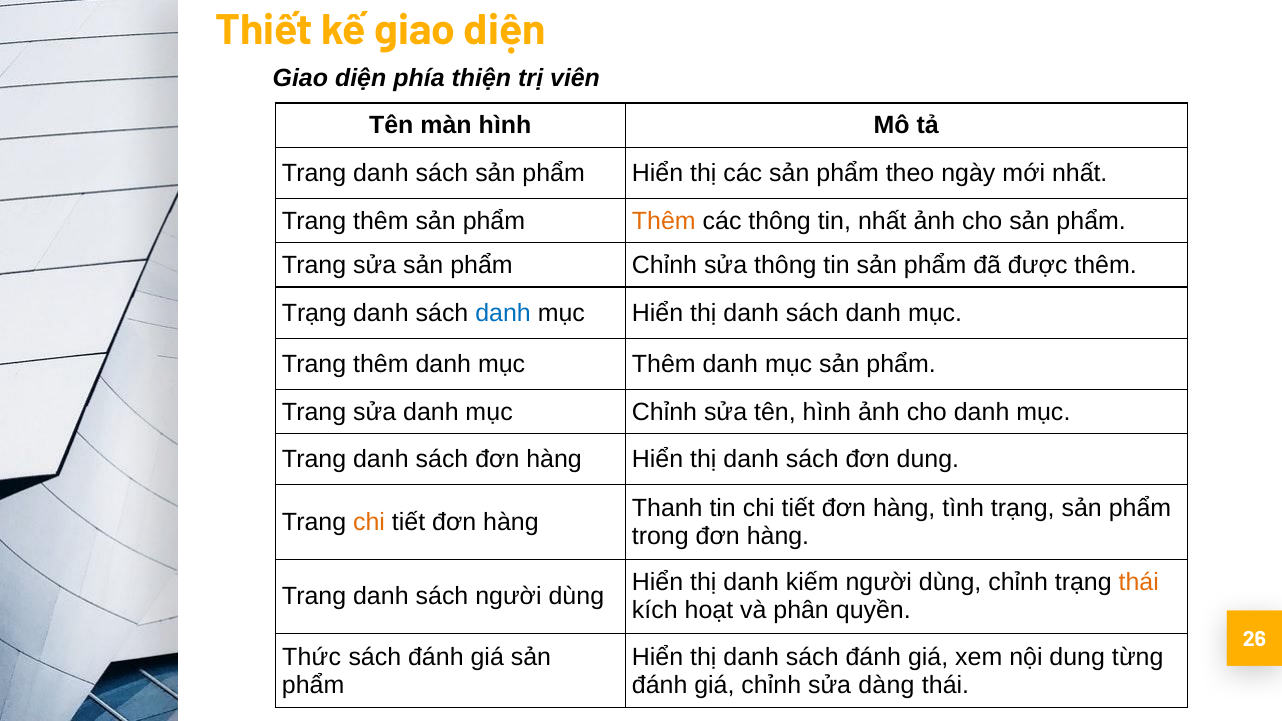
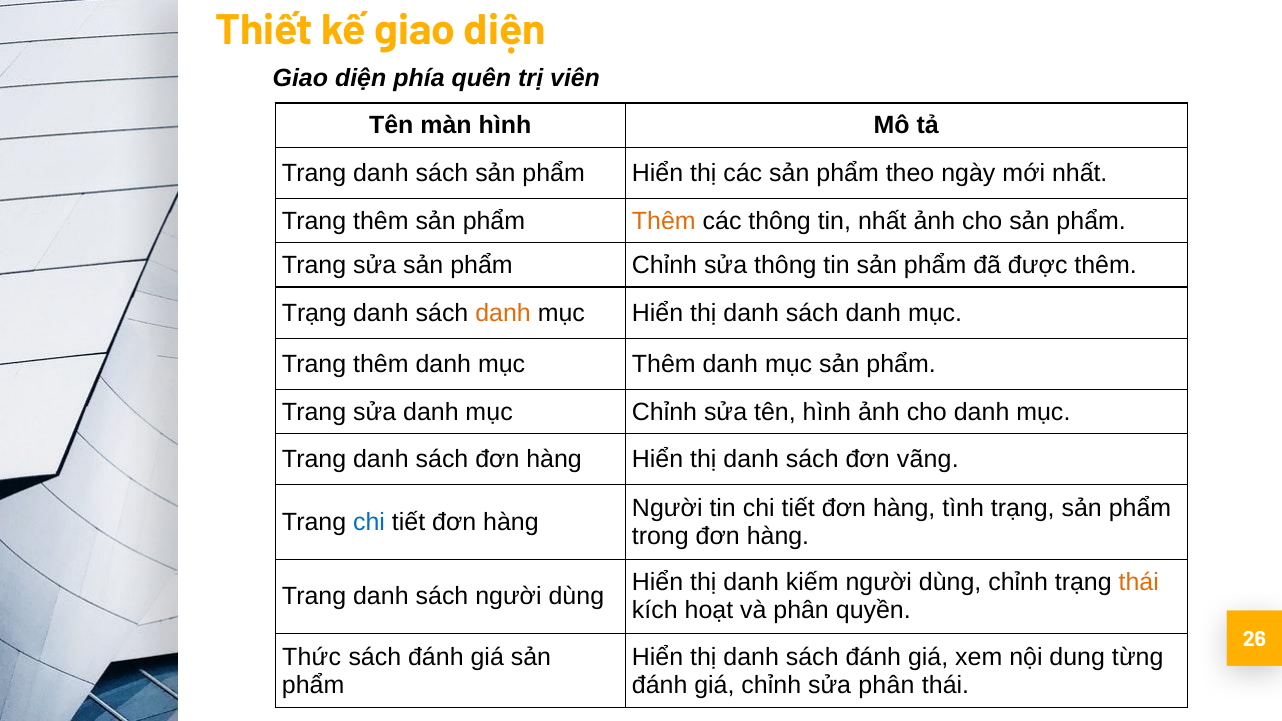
thiện: thiện -> quên (481, 78)
danh colour: blue -> orange (503, 313)
đơn dung: dung -> vãng (928, 460)
Thanh: Thanh -> Người (667, 509)
chi colour: orange -> blue (369, 523)
sửa dàng: dàng -> phân (886, 685)
